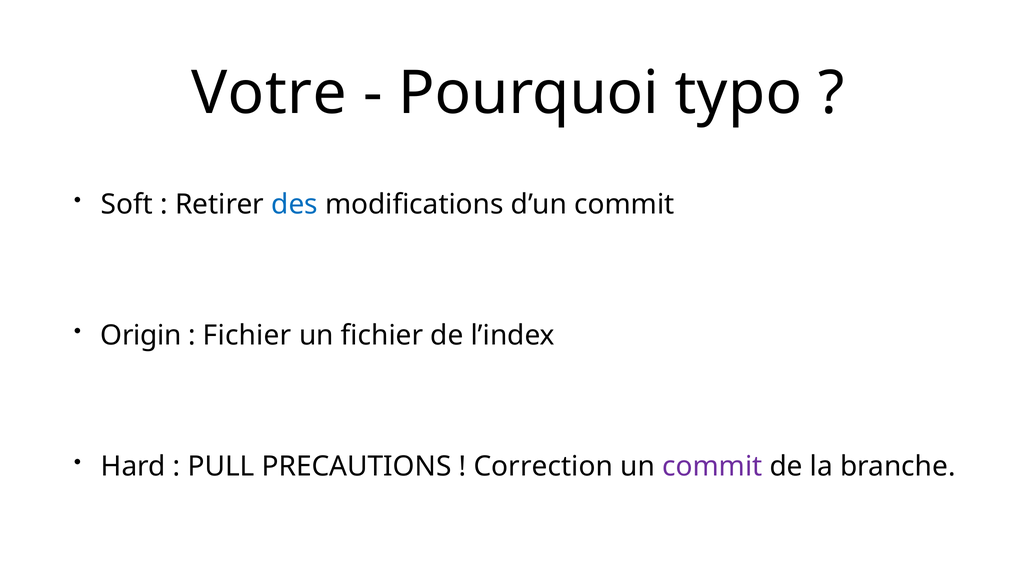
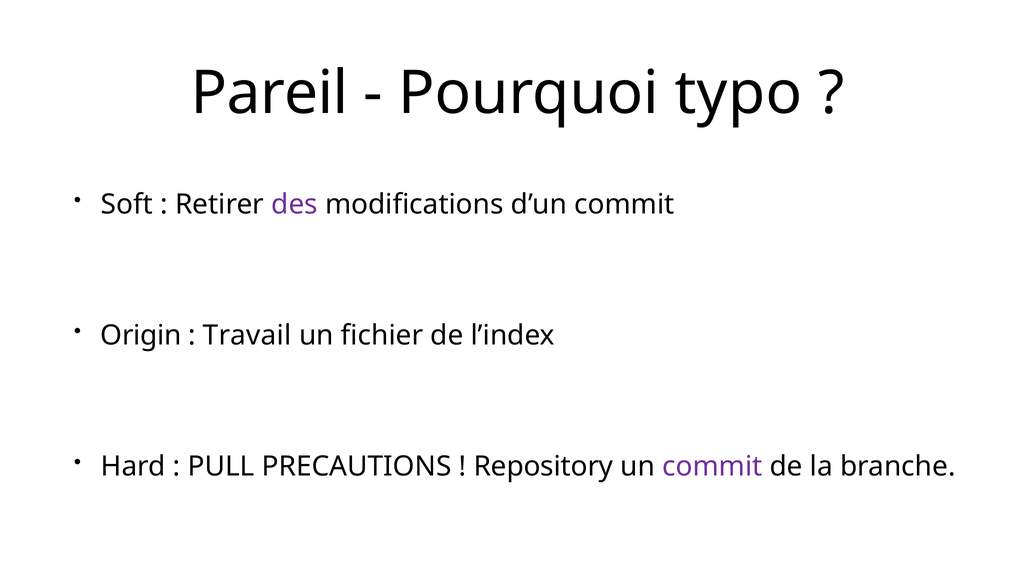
Votre: Votre -> Pareil (270, 93)
des colour: blue -> purple (295, 204)
Fichier: Fichier -> Travail (247, 335)
Correction: Correction -> Repository (543, 466)
